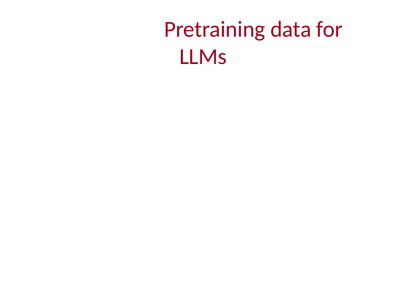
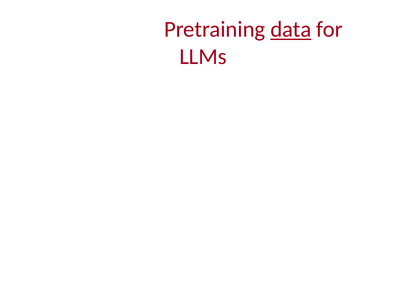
data underline: none -> present (291, 29)
